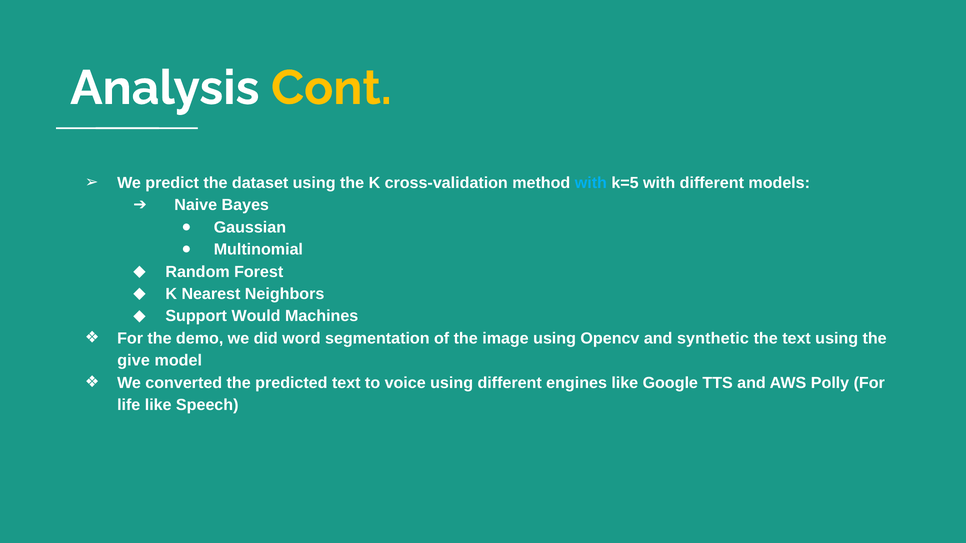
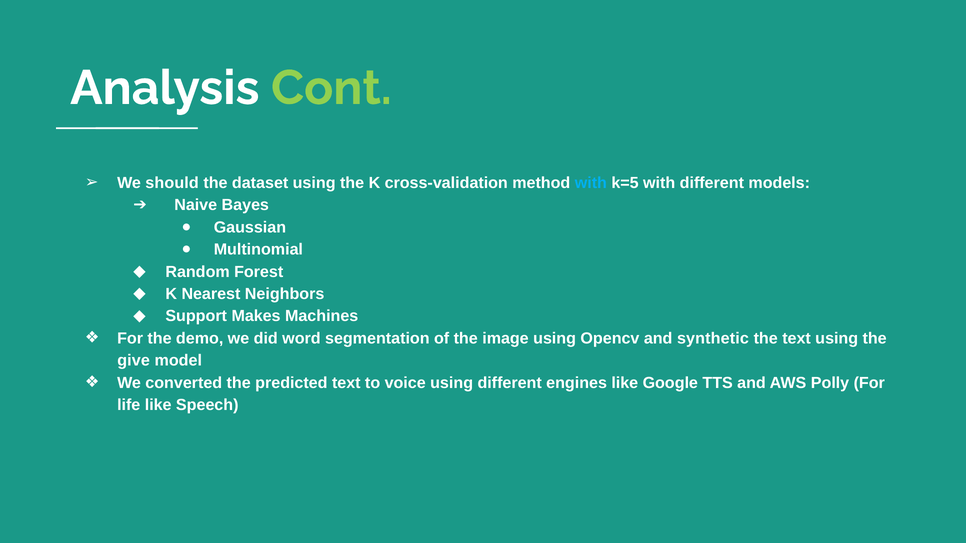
Cont colour: yellow -> light green (331, 88)
predict: predict -> should (172, 183)
Would: Would -> Makes (256, 316)
